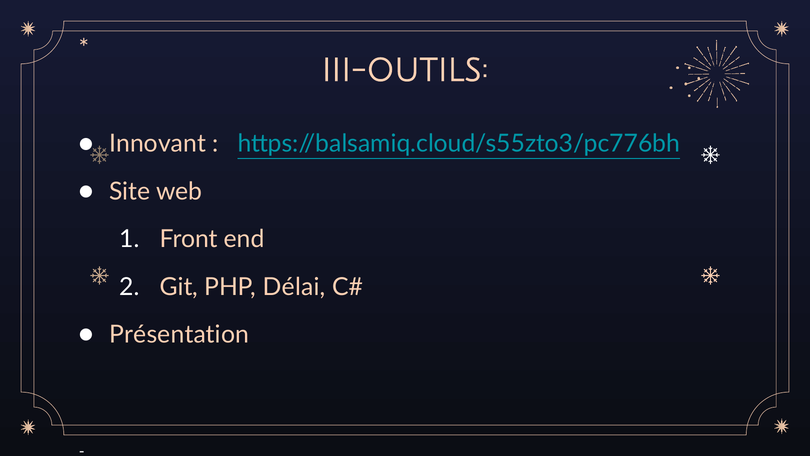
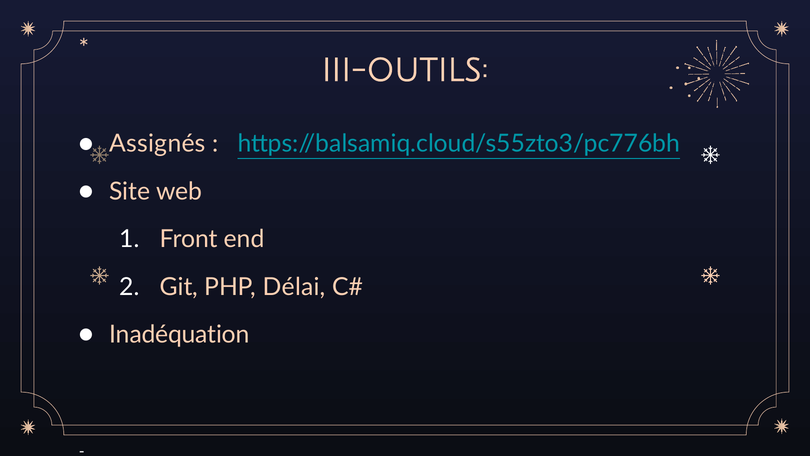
Innovant: Innovant -> Assignés (157, 144)
Présentation: Présentation -> Inadéquation (179, 334)
